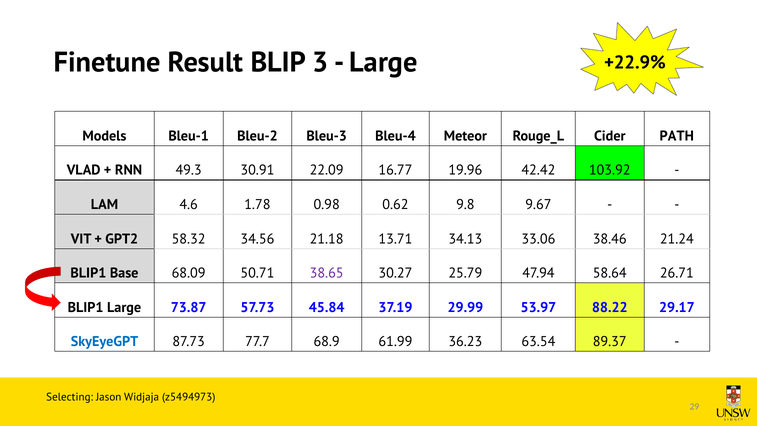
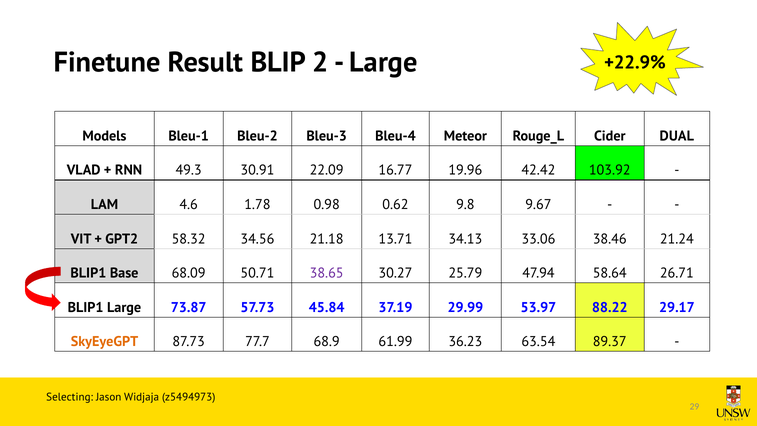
3: 3 -> 2 (320, 62)
PATH: PATH -> DUAL (677, 136)
SkyEyeGPT colour: blue -> orange (105, 342)
